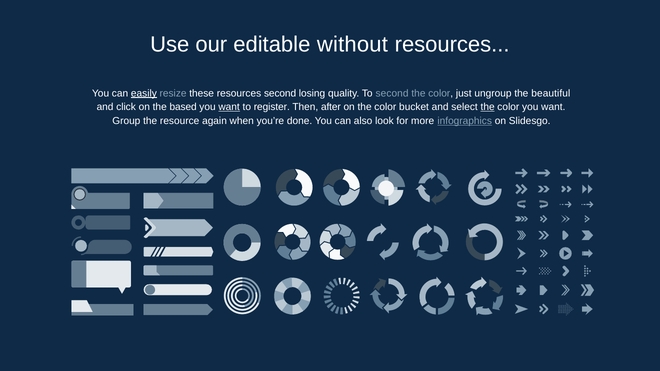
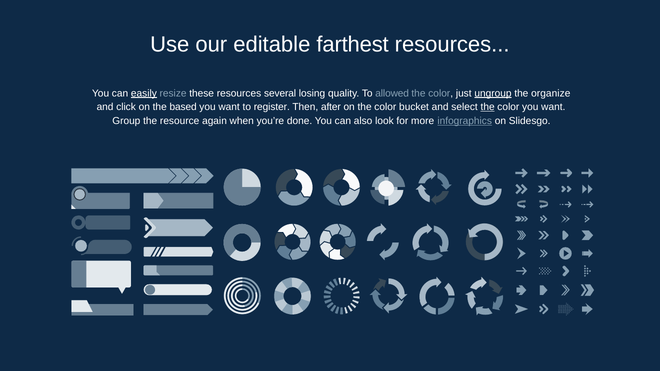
without: without -> farthest (353, 45)
resources second: second -> several (280, 93)
To second: second -> allowed (392, 93)
ungroup underline: none -> present (493, 93)
beautiful: beautiful -> organize (551, 93)
want underline: present -> none (229, 107)
